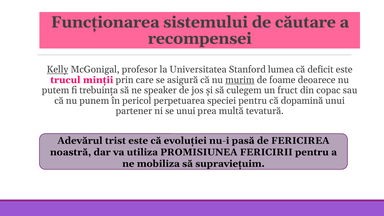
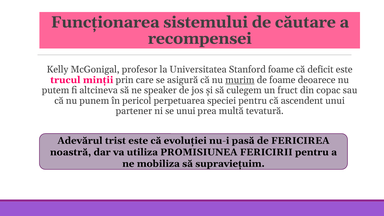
Kelly underline: present -> none (57, 70)
Stanford lumea: lumea -> foame (281, 70)
trebuința: trebuința -> altcineva (99, 90)
dopamină: dopamină -> ascendent (302, 101)
